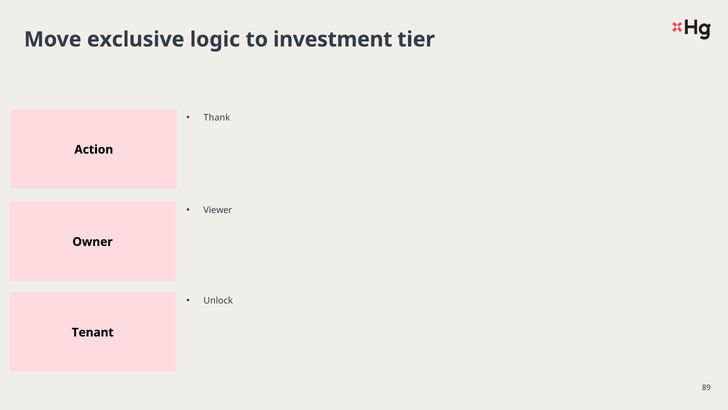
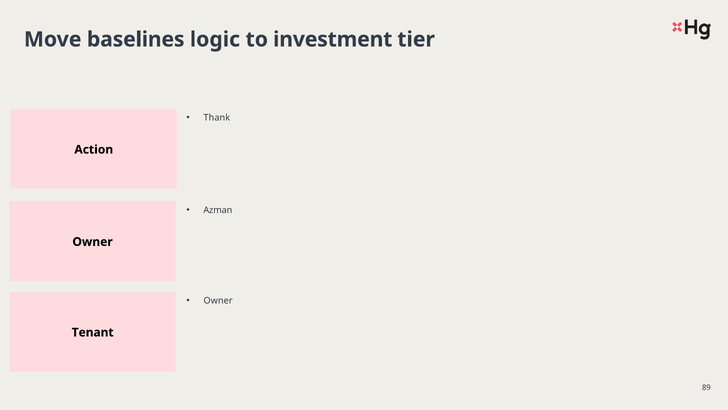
exclusive: exclusive -> baselines (136, 39)
Viewer: Viewer -> Azman (218, 210)
Unlock: Unlock -> Owner (218, 300)
